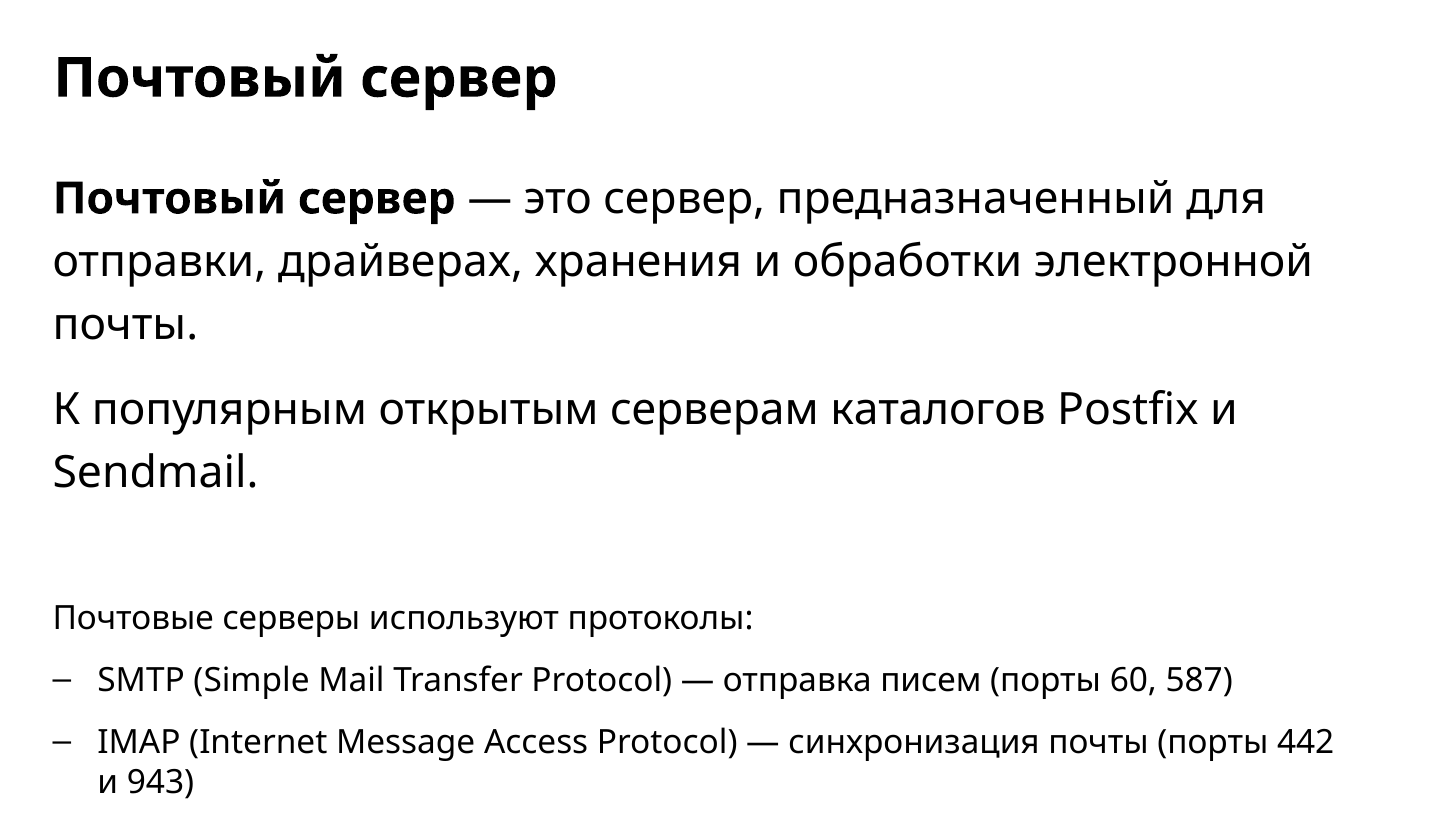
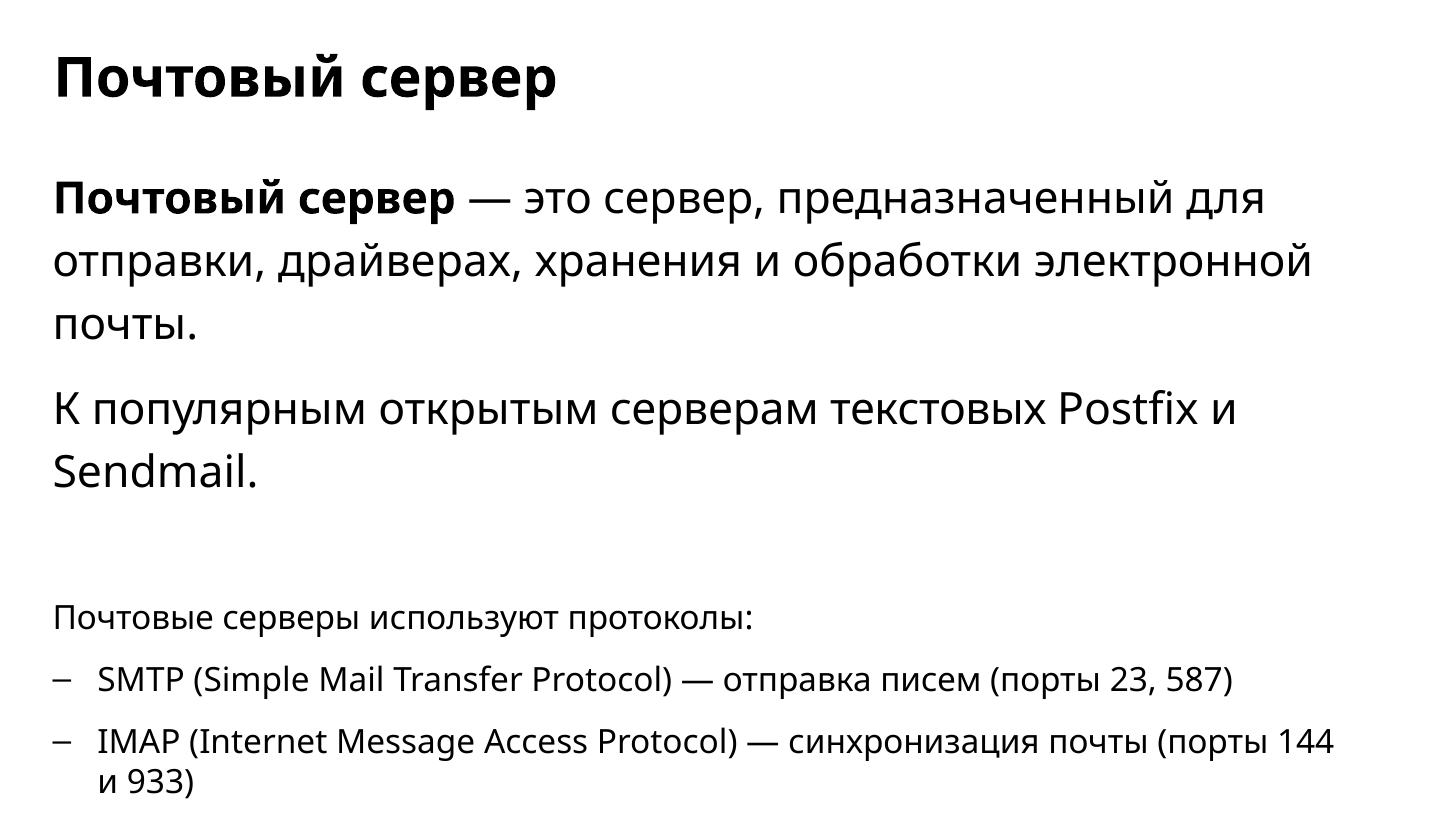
каталогов: каталогов -> текстовых (938, 410)
60: 60 -> 23 (1133, 681)
442: 442 -> 144 (1306, 743)
943: 943 -> 933 (161, 783)
